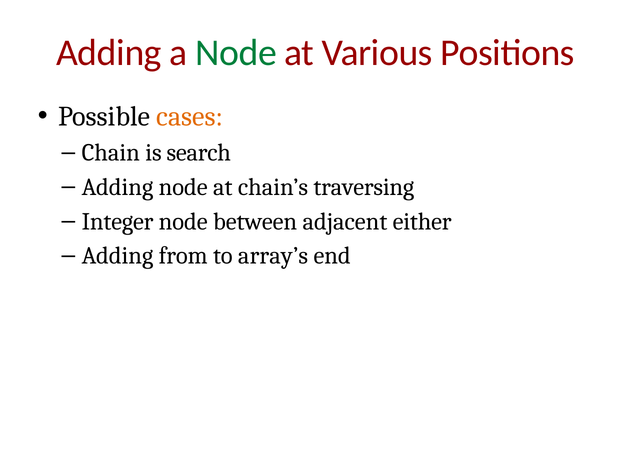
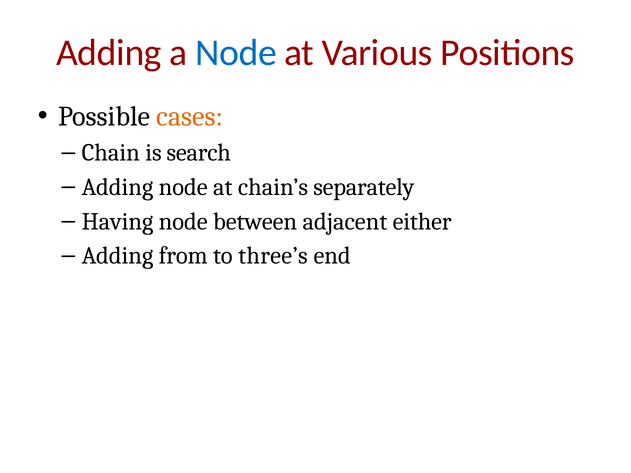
Node colour: green -> blue (236, 53)
traversing: traversing -> separately (364, 187)
Integer: Integer -> Having (118, 222)
array’s: array’s -> three’s (273, 256)
